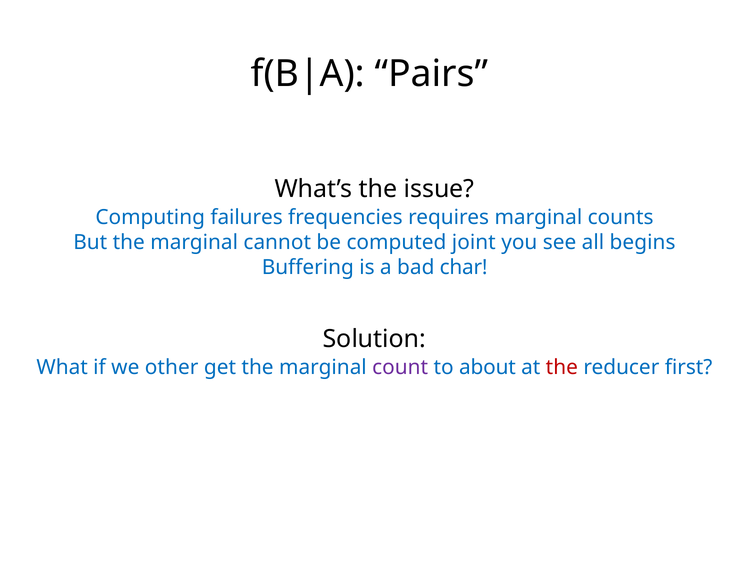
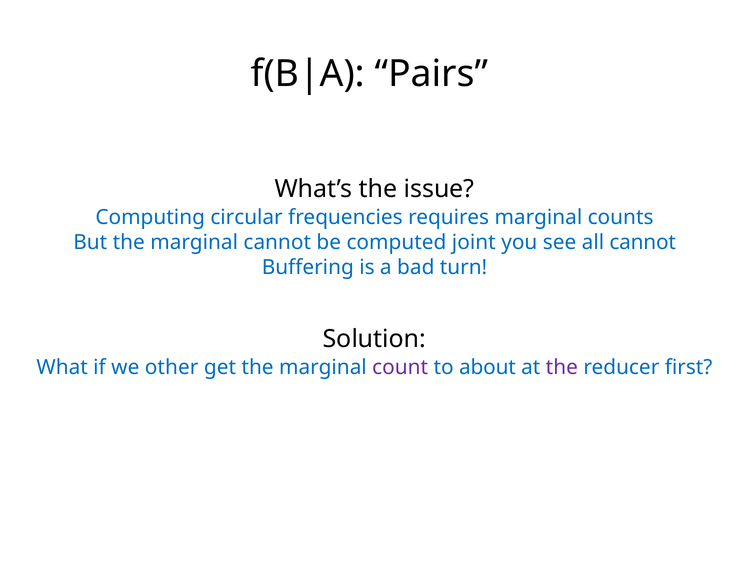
failures: failures -> circular (247, 217)
all begins: begins -> cannot (643, 242)
char: char -> turn (464, 267)
the colour: red -> purple (562, 367)
